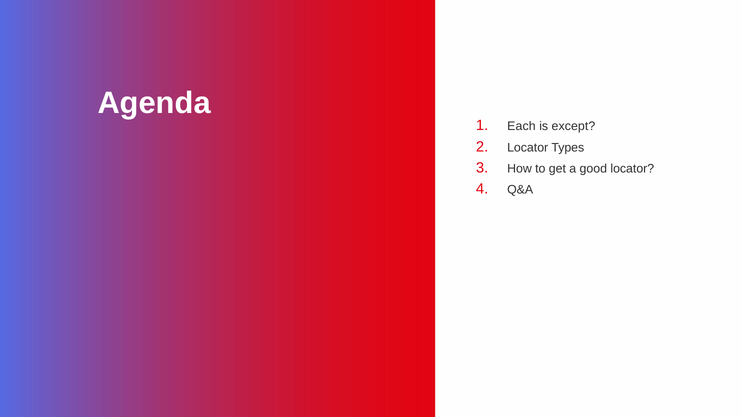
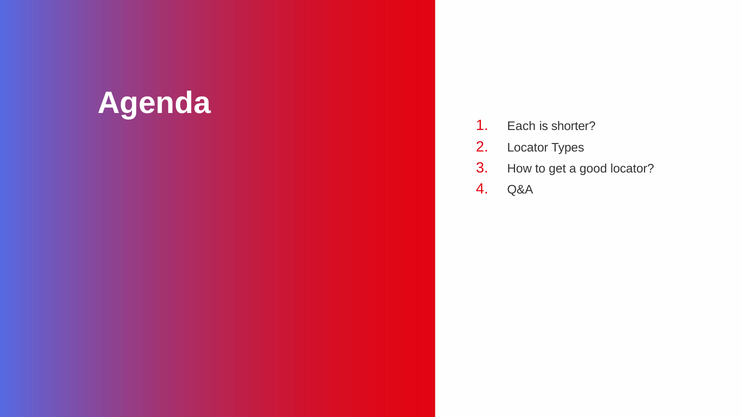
except: except -> shorter (574, 126)
